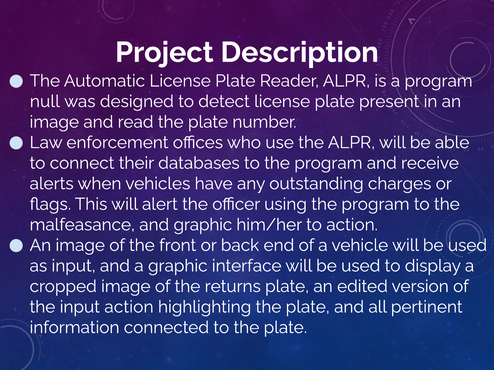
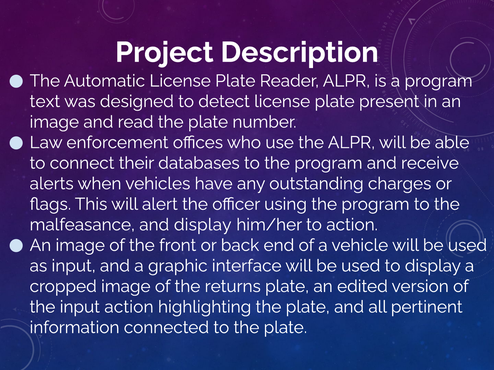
null: null -> text (45, 102)
and graphic: graphic -> display (203, 225)
